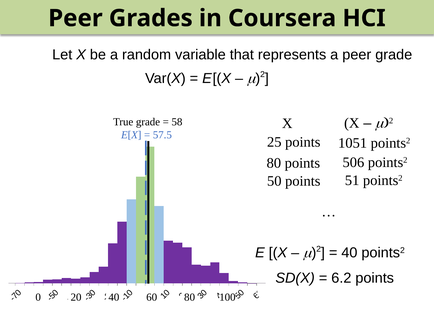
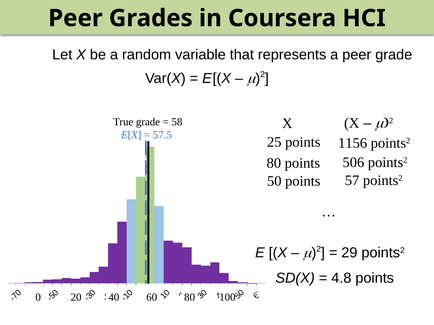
1051: 1051 -> 1156 (353, 143)
51: 51 -> 57 (352, 181)
40: 40 -> 29 (349, 253)
6.2: 6.2 -> 4.8 (341, 279)
